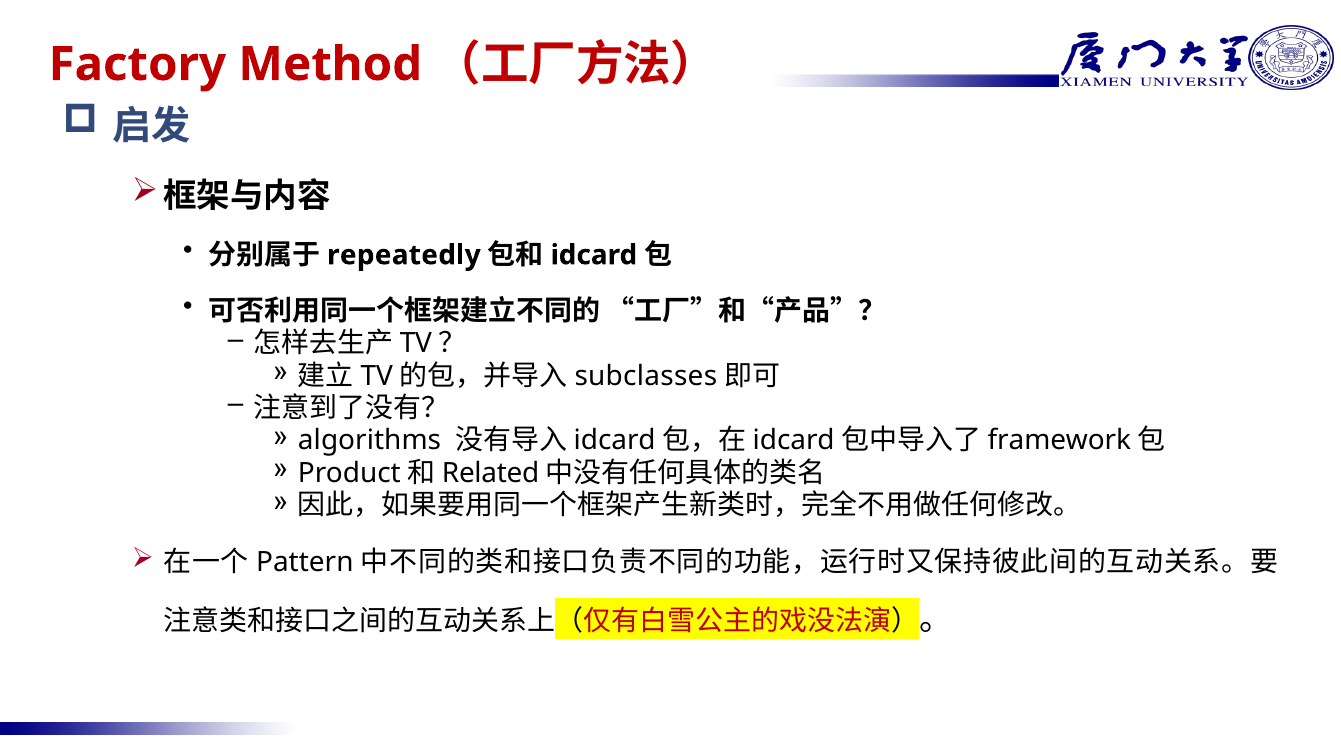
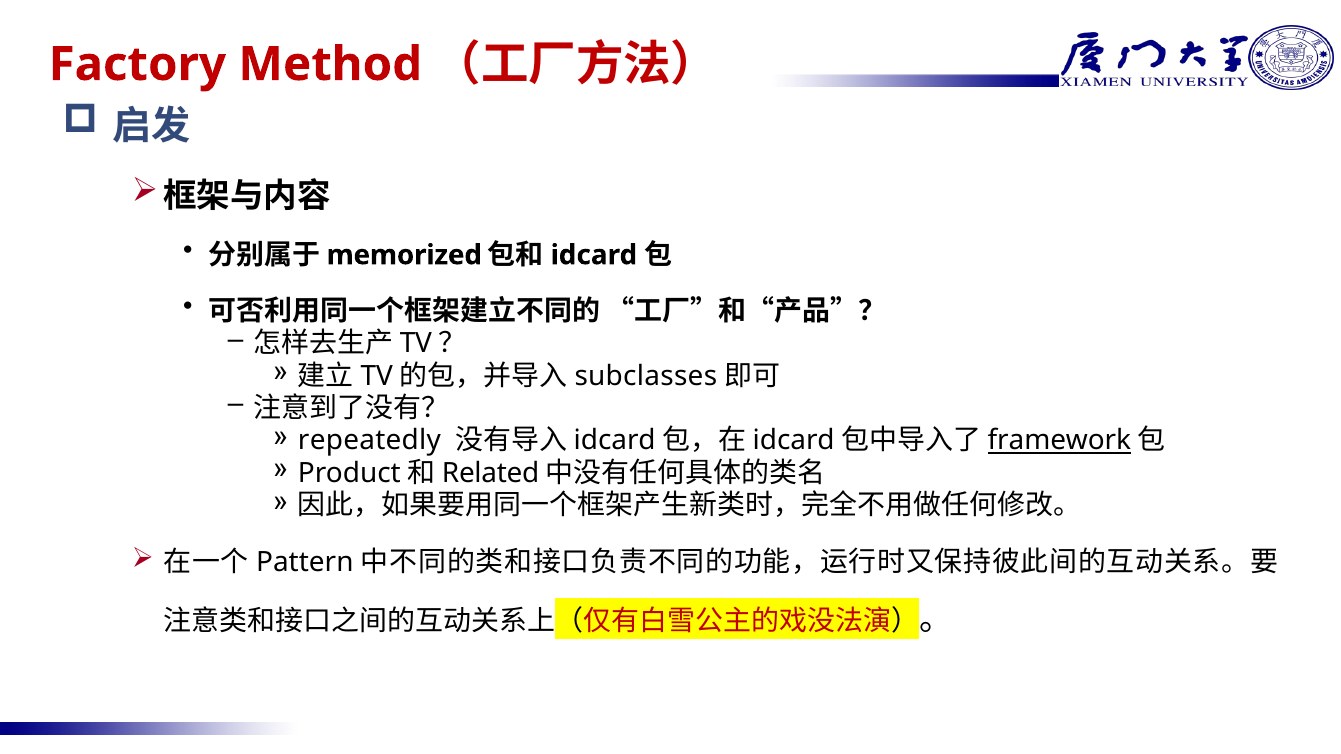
repeatedly: repeatedly -> memorized (404, 255)
algorithms: algorithms -> repeatedly (369, 441)
framework underline: none -> present (1059, 441)
